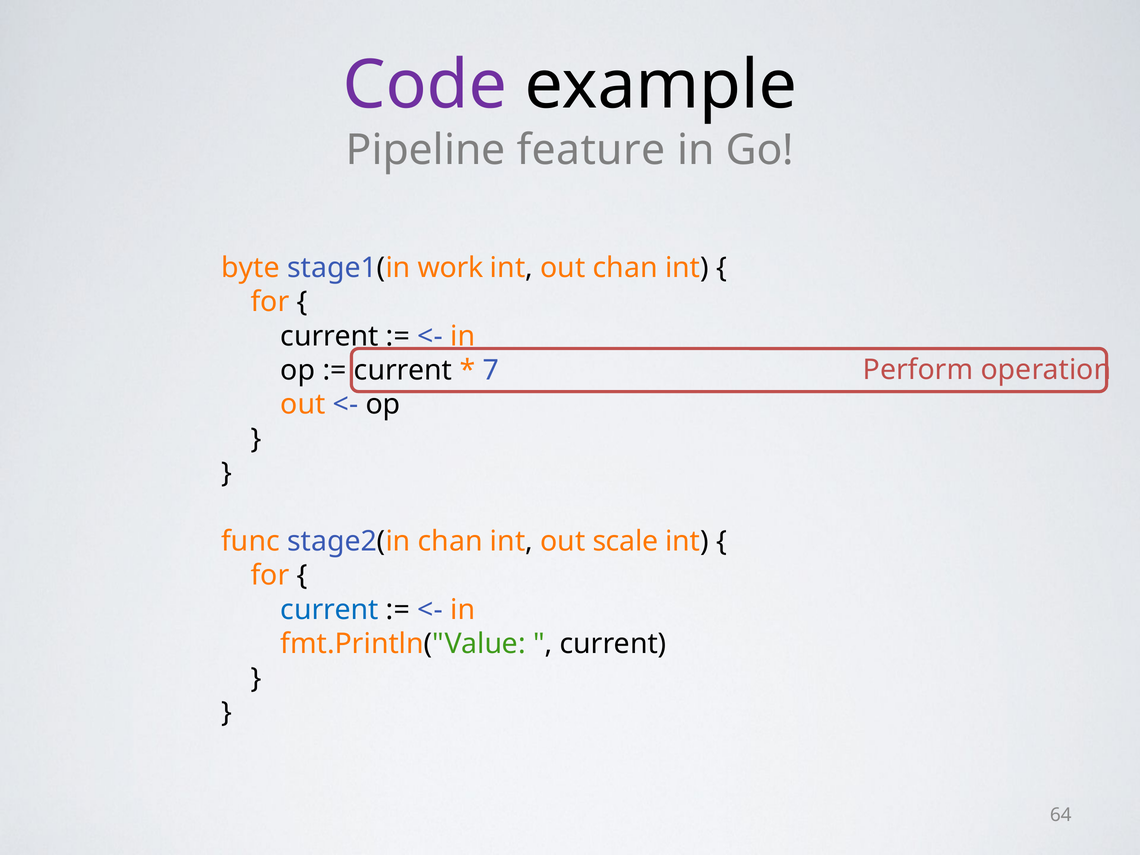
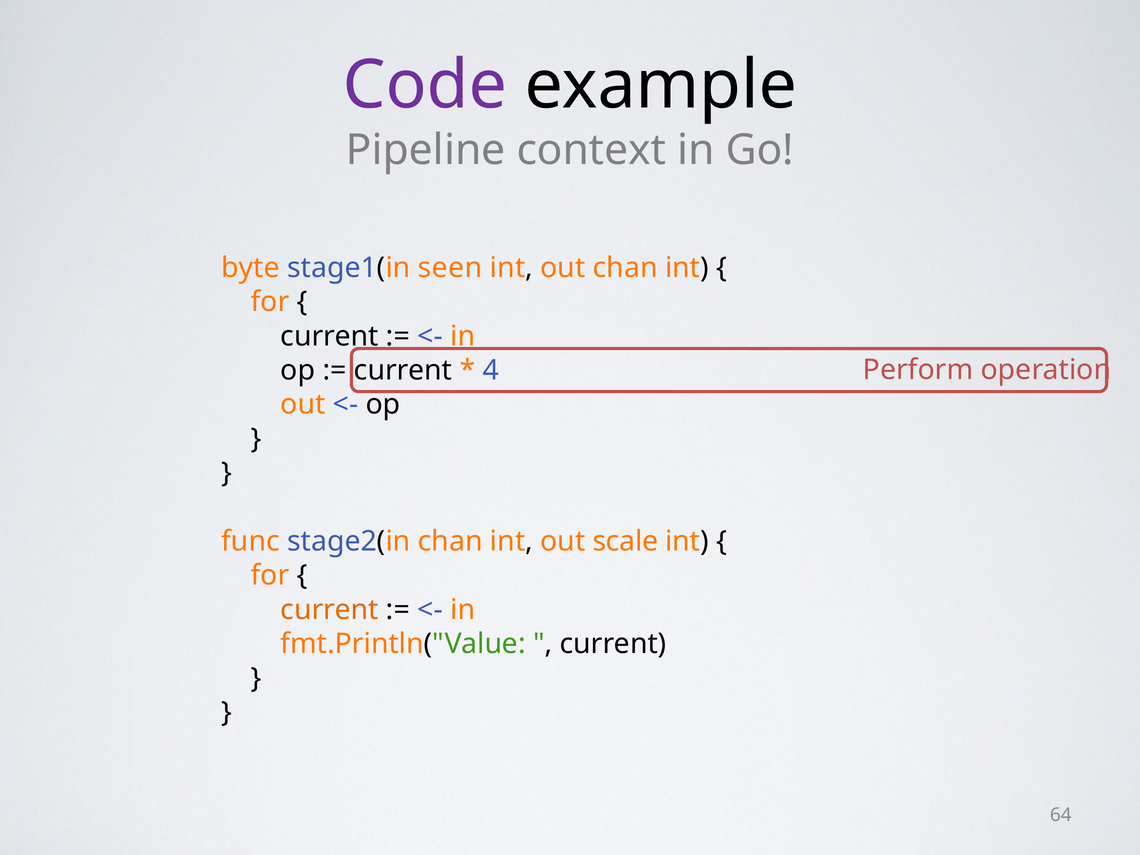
feature: feature -> context (591, 150)
work: work -> seen (450, 268)
7: 7 -> 4 (491, 370)
current colour: blue -> orange (330, 610)
